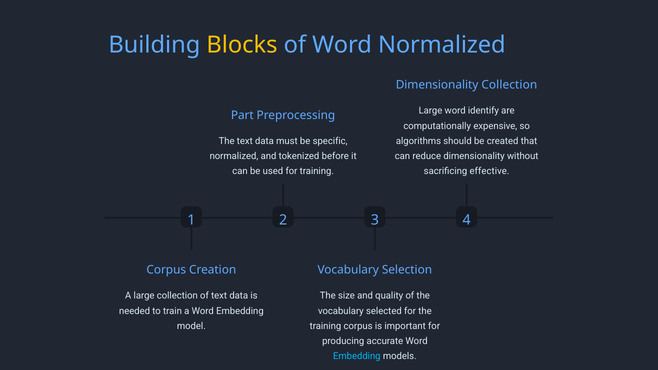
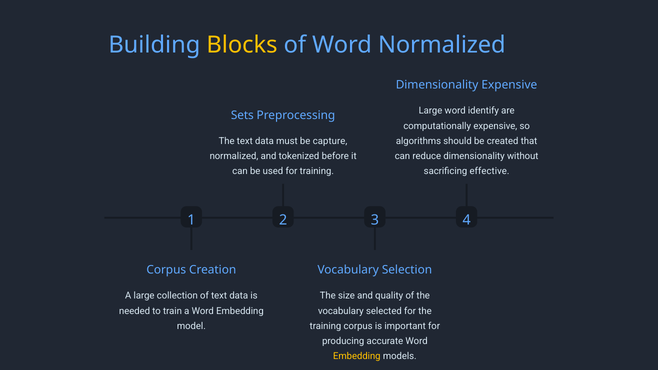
Dimensionality Collection: Collection -> Expensive (509, 85)
Part: Part -> Sets (242, 115)
specific: specific -> capture (330, 141)
Embedding colour: light blue -> yellow (357, 356)
